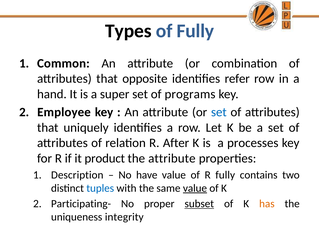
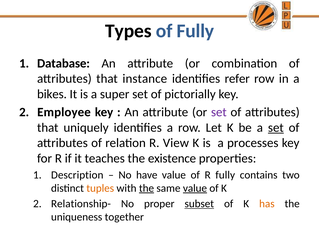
Common: Common -> Database (63, 63)
opposite: opposite -> instance (145, 79)
hand: hand -> bikes (52, 94)
programs: programs -> pictorially (190, 94)
set colour: blue -> purple (219, 112)
set underline: none -> present (276, 128)
After: After -> View (176, 143)
product: product -> teaches (105, 159)
the attribute: attribute -> existence (172, 159)
tuples colour: blue -> orange (100, 188)
the underline: none -> present (147, 188)
Participating-: Participating- -> Relationship- (81, 204)
integrity: integrity -> together (124, 217)
